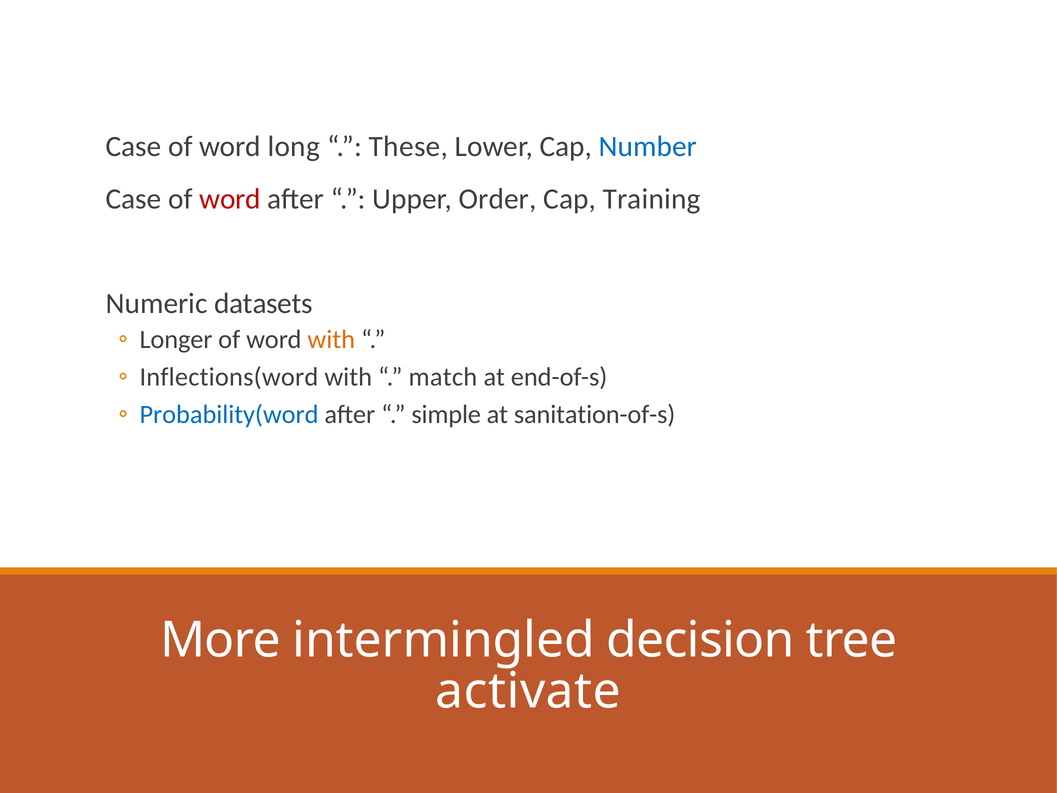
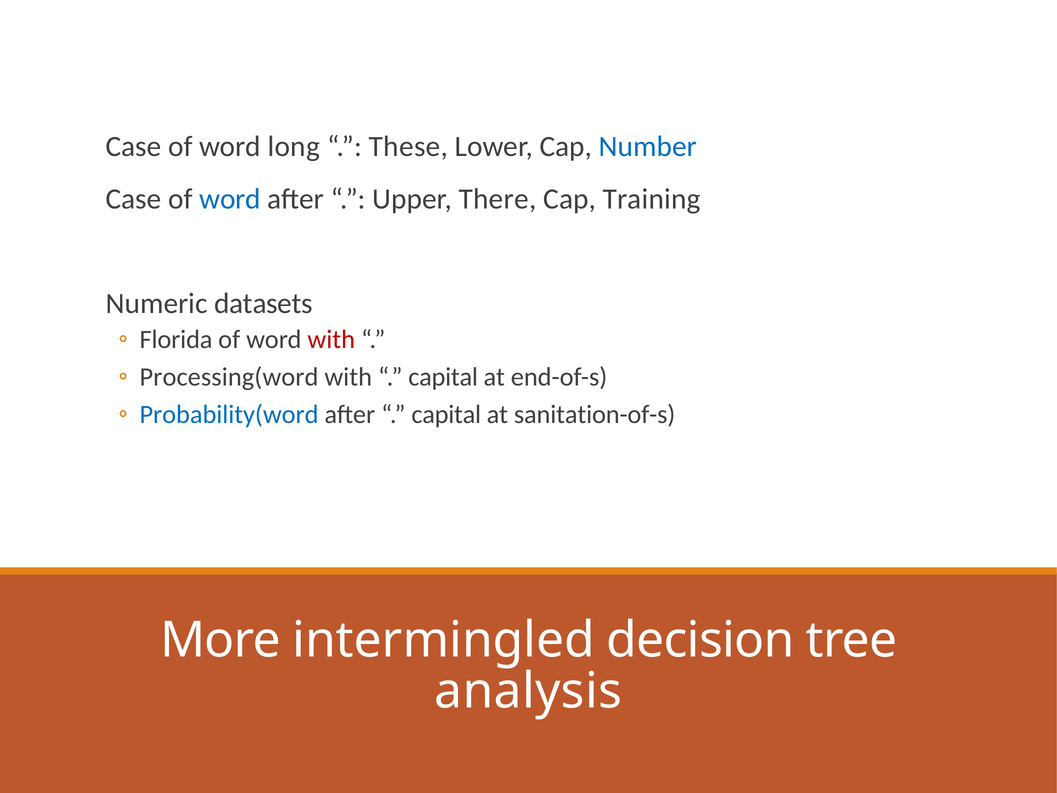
word colour: red -> blue (230, 199)
Order: Order -> There (498, 199)
Longer: Longer -> Florida (176, 340)
with colour: orange -> red (331, 340)
Inflections(word: Inflections(word -> Processing(word (229, 377)
match: match -> capital (443, 377)
simple: simple -> capital (446, 414)
activate: activate -> analysis (528, 691)
